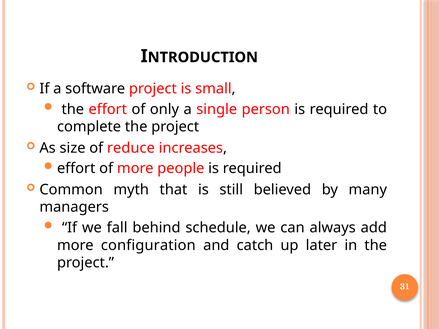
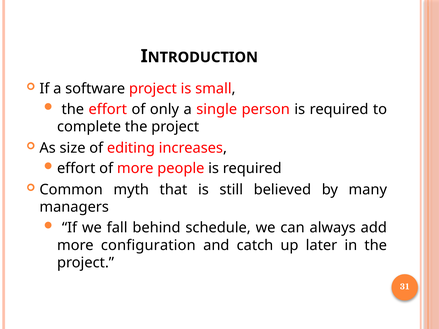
reduce: reduce -> editing (131, 148)
